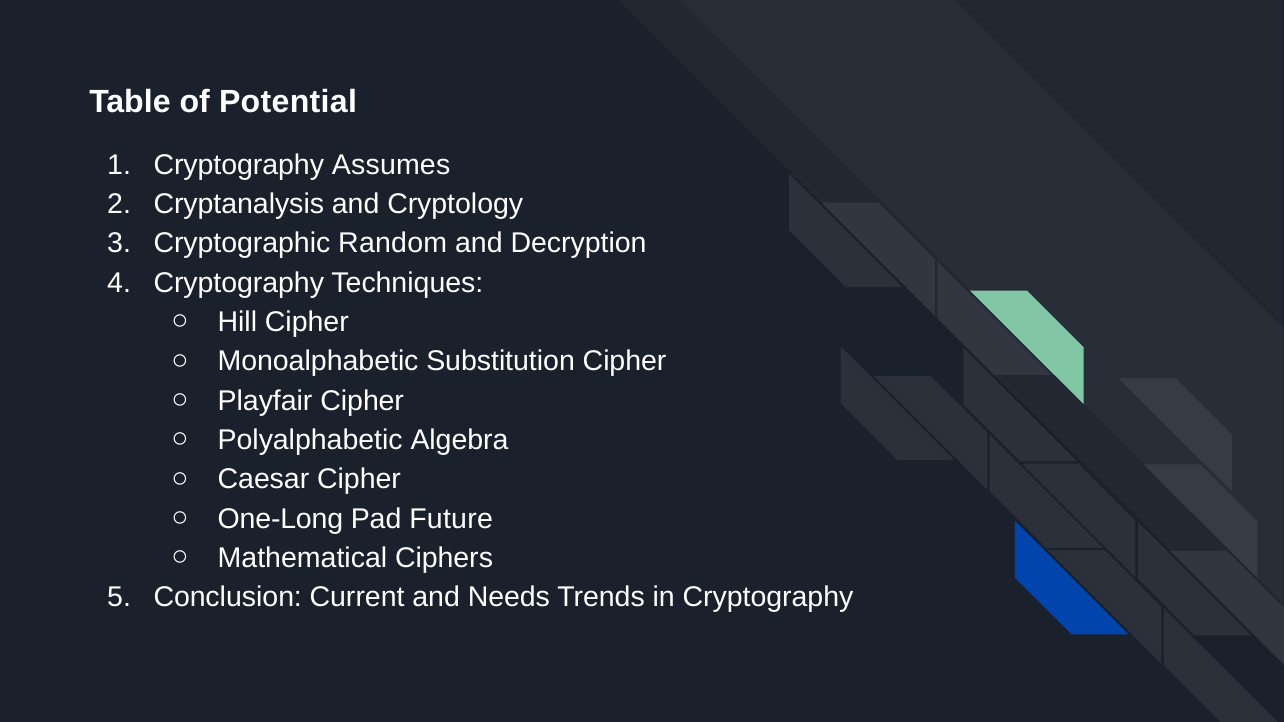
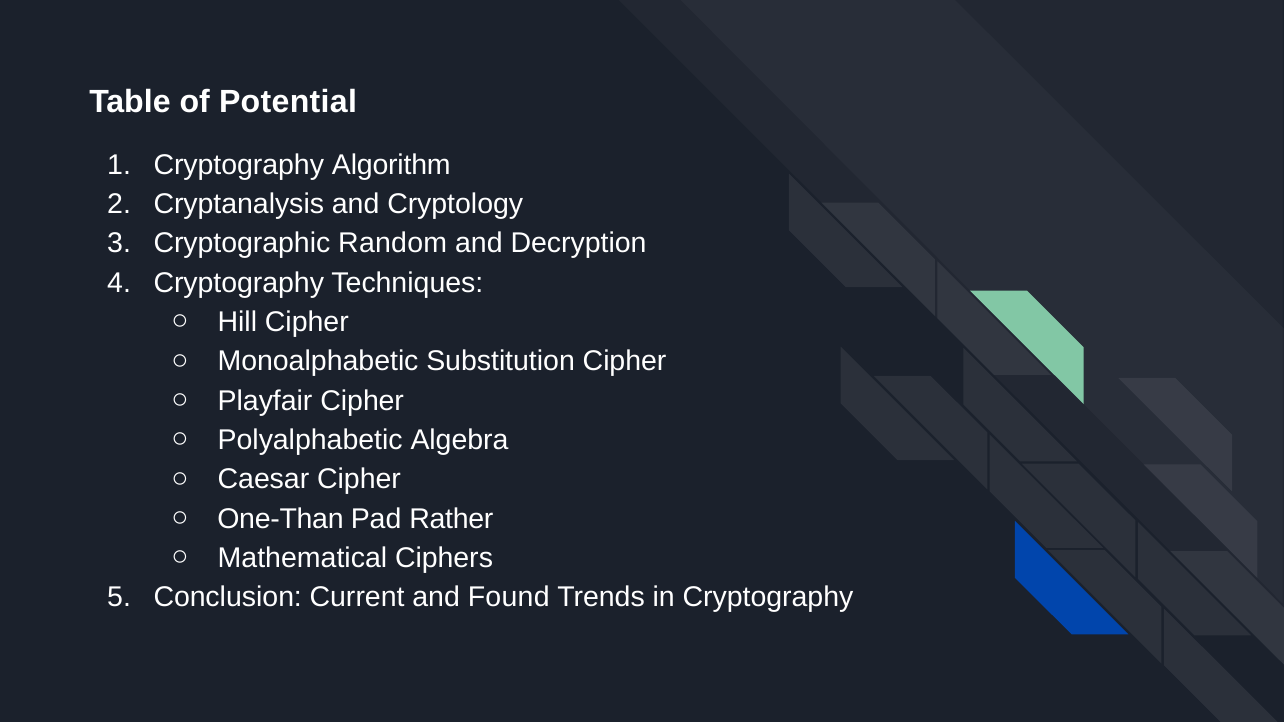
Assumes: Assumes -> Algorithm (391, 165)
One-Long: One-Long -> One-Than (281, 519)
Future: Future -> Rather (451, 519)
Needs: Needs -> Found (509, 598)
